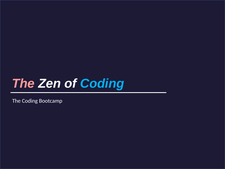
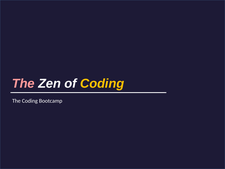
Coding colour: light blue -> yellow (102, 83)
